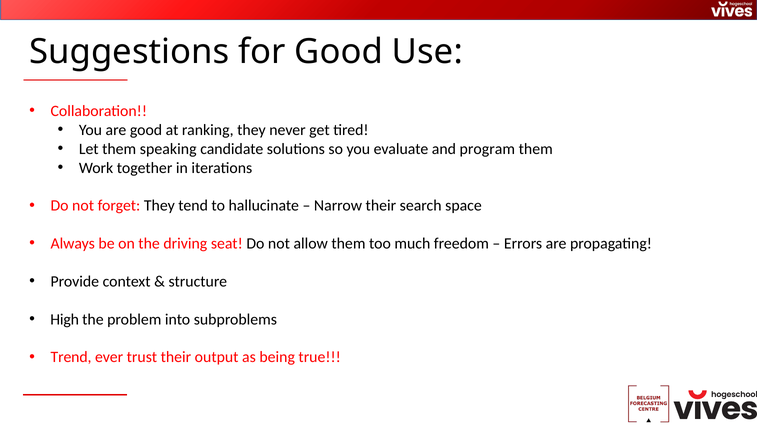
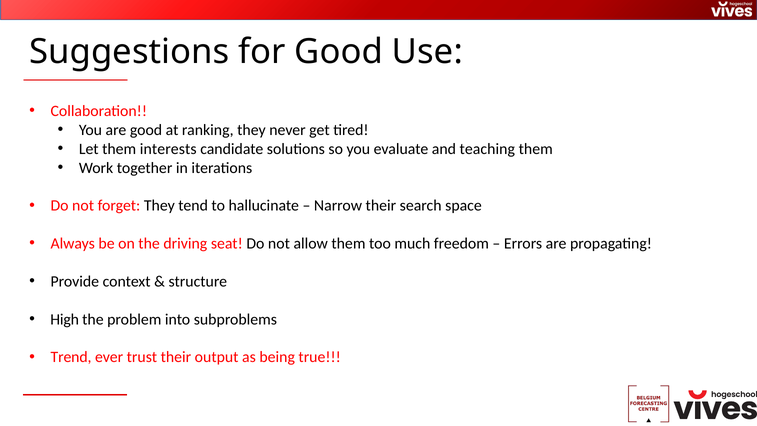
speaking: speaking -> interests (168, 149)
program: program -> teaching (487, 149)
